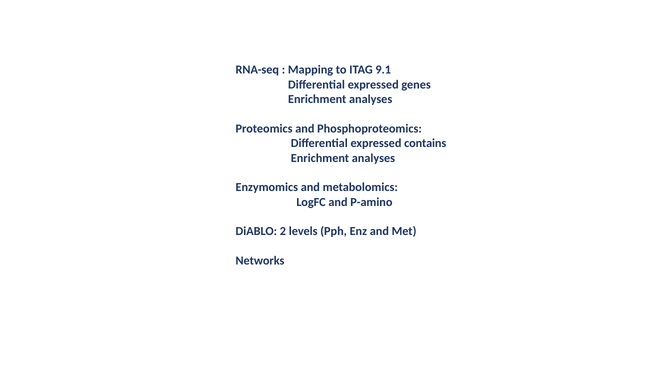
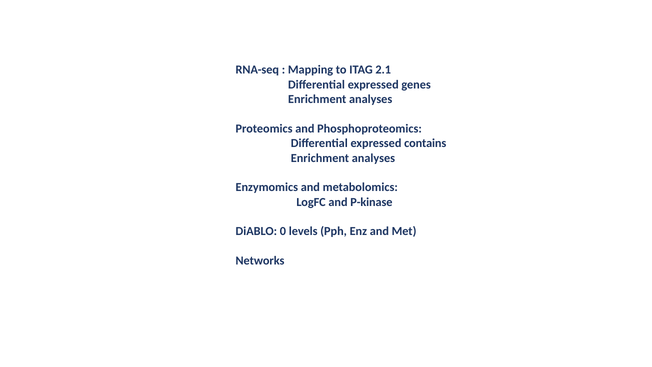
9.1: 9.1 -> 2.1 (383, 70)
P-amino: P-amino -> P-kinase (371, 202)
2: 2 -> 0 (283, 231)
